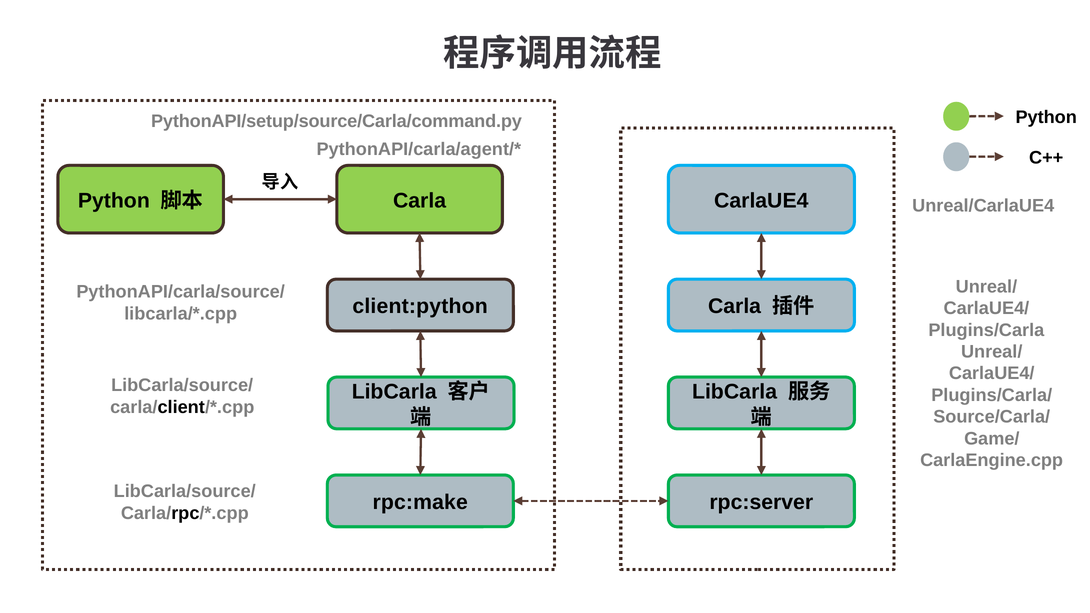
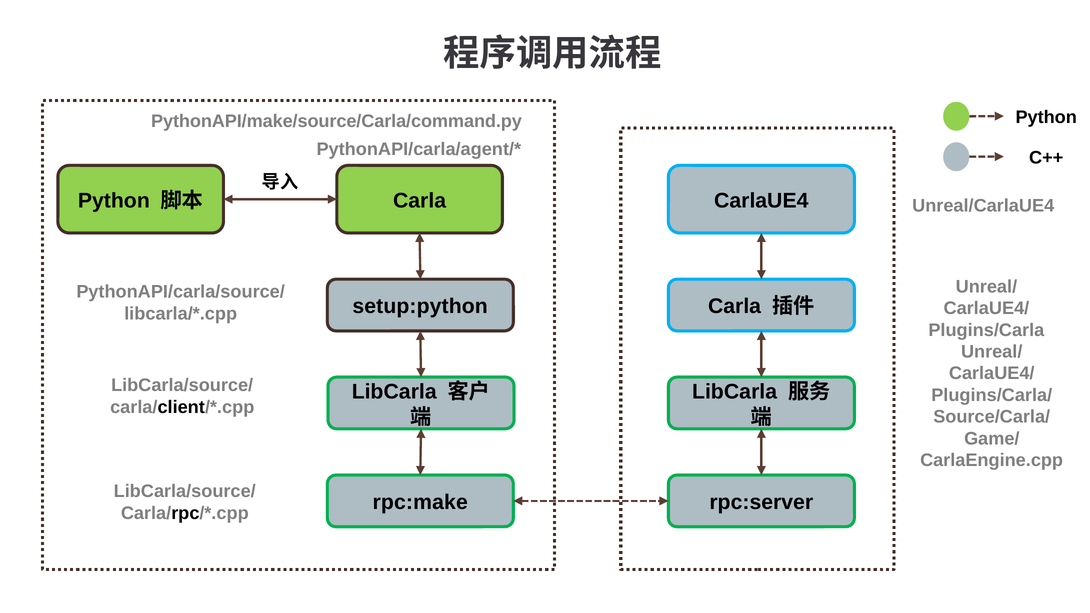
PythonAPI/setup/source/Carla/command.py: PythonAPI/setup/source/Carla/command.py -> PythonAPI/make/source/Carla/command.py (336, 122)
client:python: client:python -> setup:python (420, 307)
